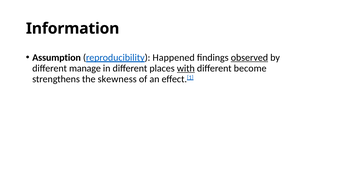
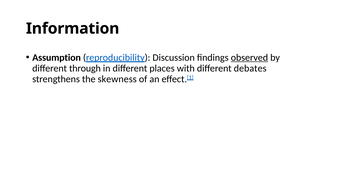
Happened: Happened -> Discussion (174, 58)
manage: manage -> through (85, 68)
with underline: present -> none (186, 68)
become: become -> debates (250, 68)
